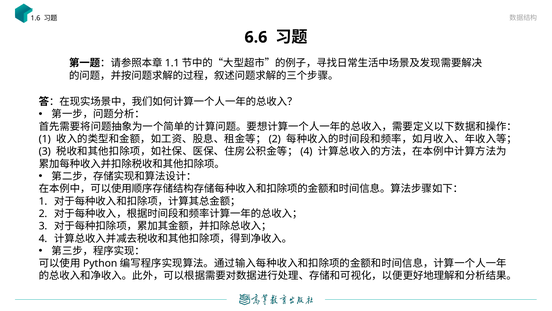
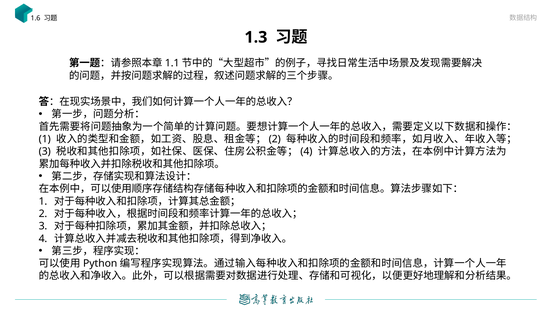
6.6: 6.6 -> 1.3 (256, 37)
